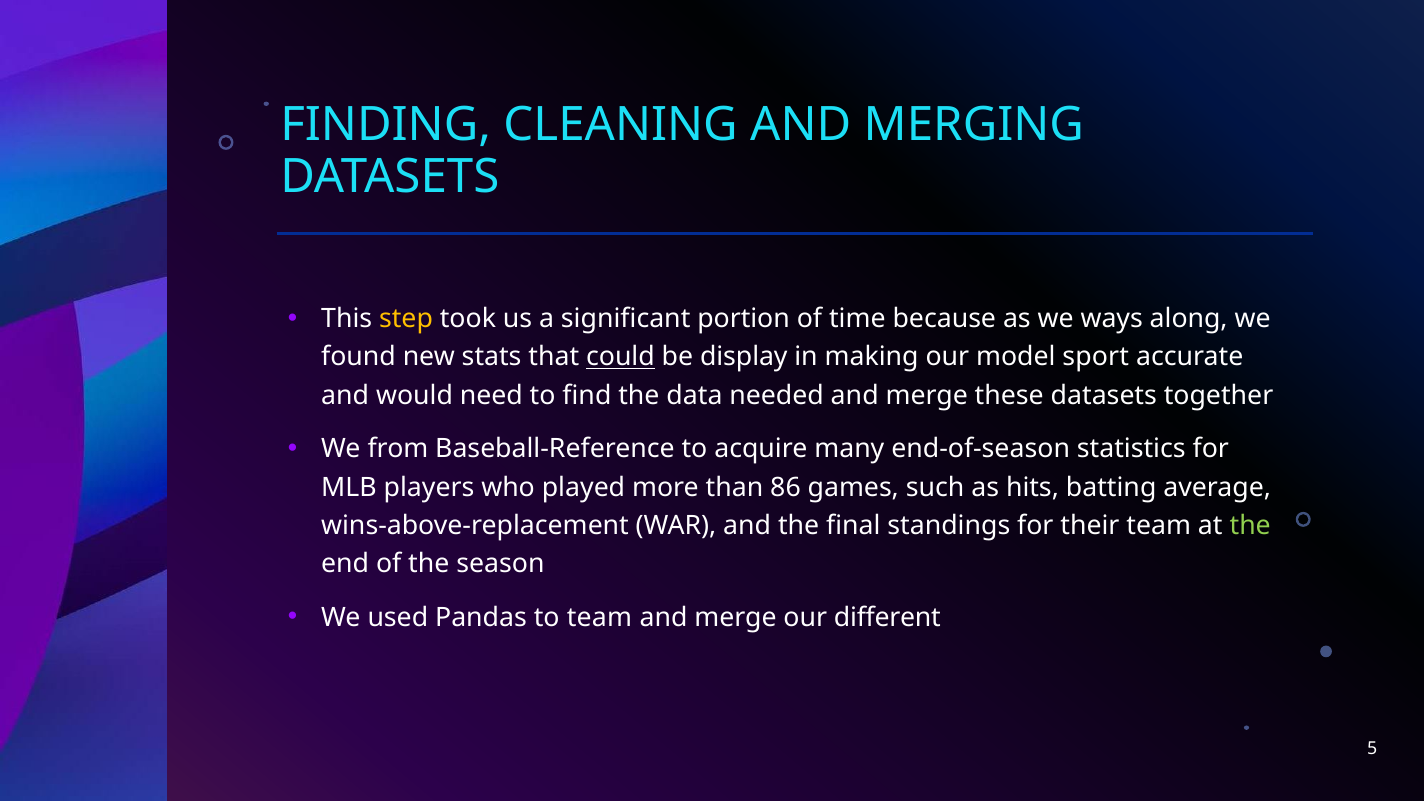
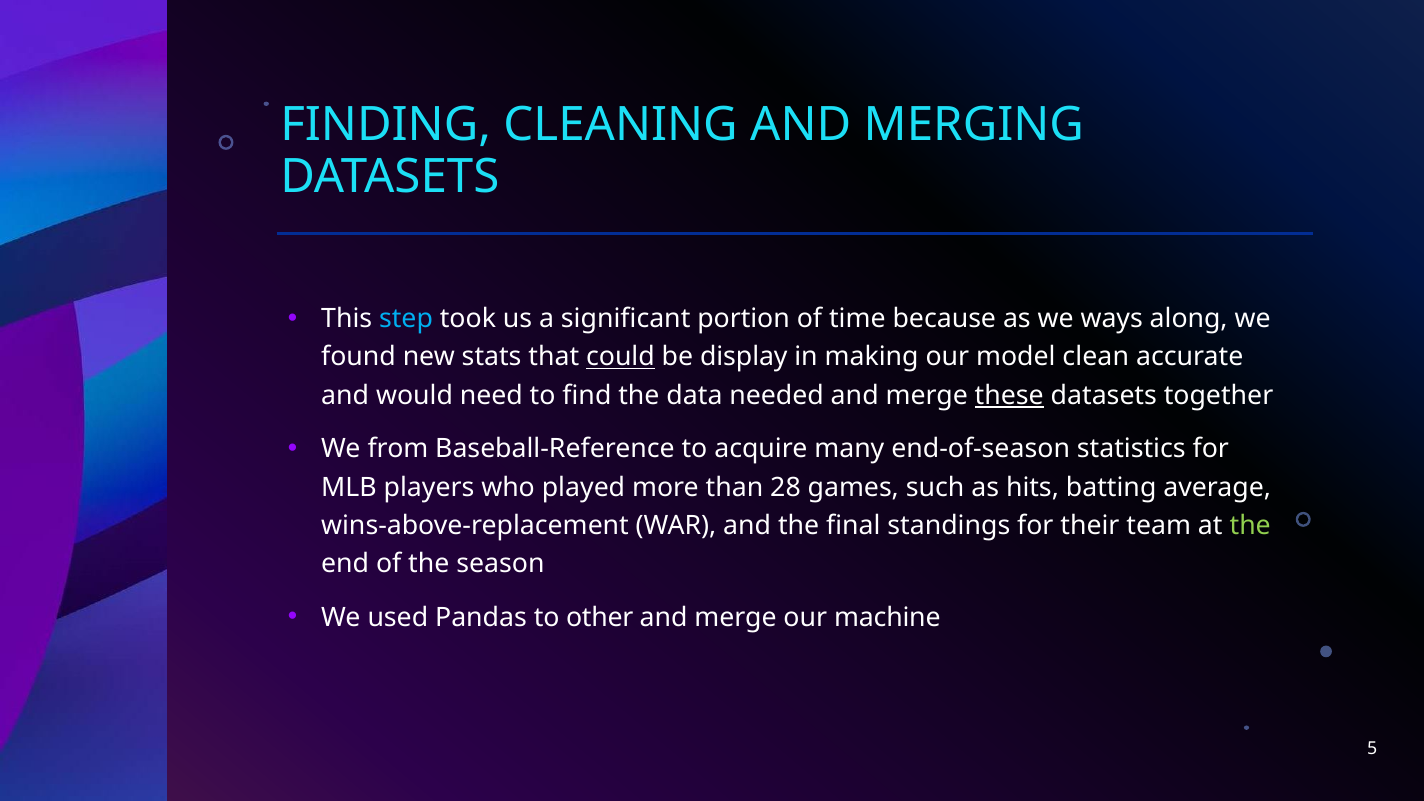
step colour: yellow -> light blue (406, 319)
sport: sport -> clean (1096, 357)
these underline: none -> present (1009, 396)
86: 86 -> 28 (786, 487)
to team: team -> other (600, 617)
different: different -> machine (887, 617)
